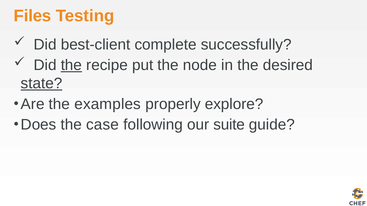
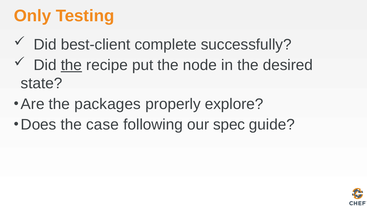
Files: Files -> Only (32, 16)
state underline: present -> none (42, 84)
examples: examples -> packages (108, 104)
suite: suite -> spec (229, 125)
